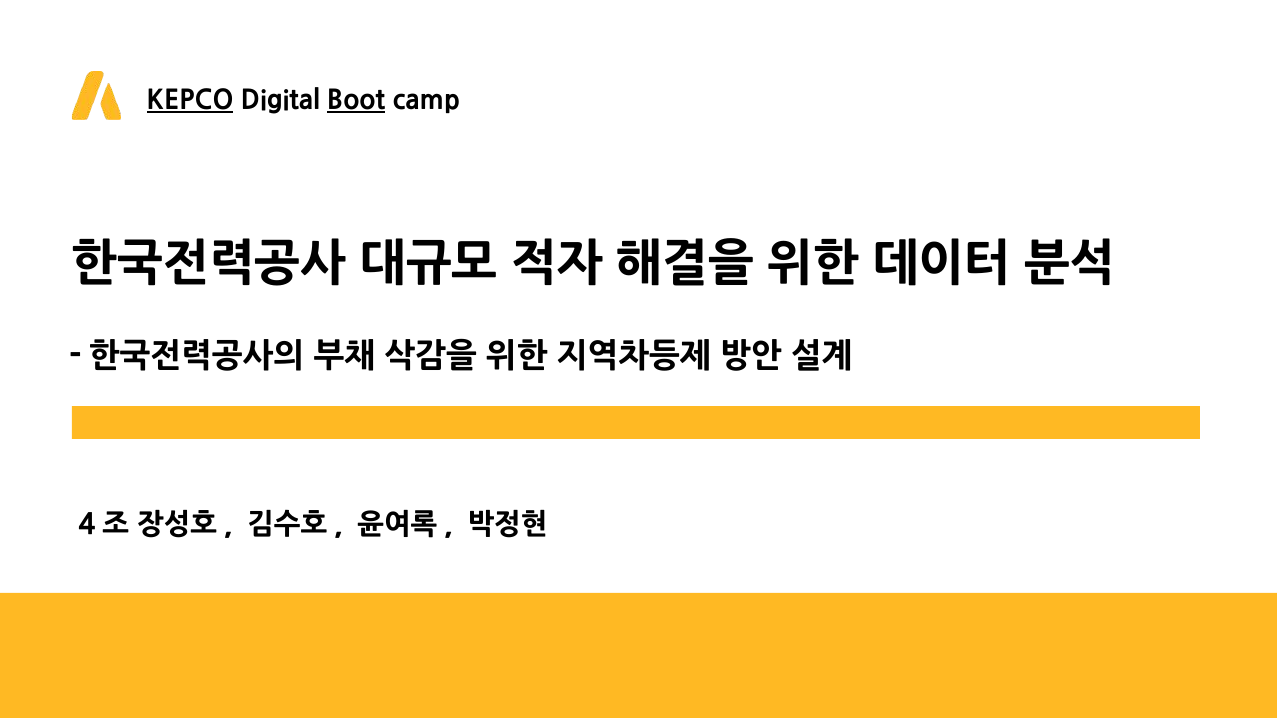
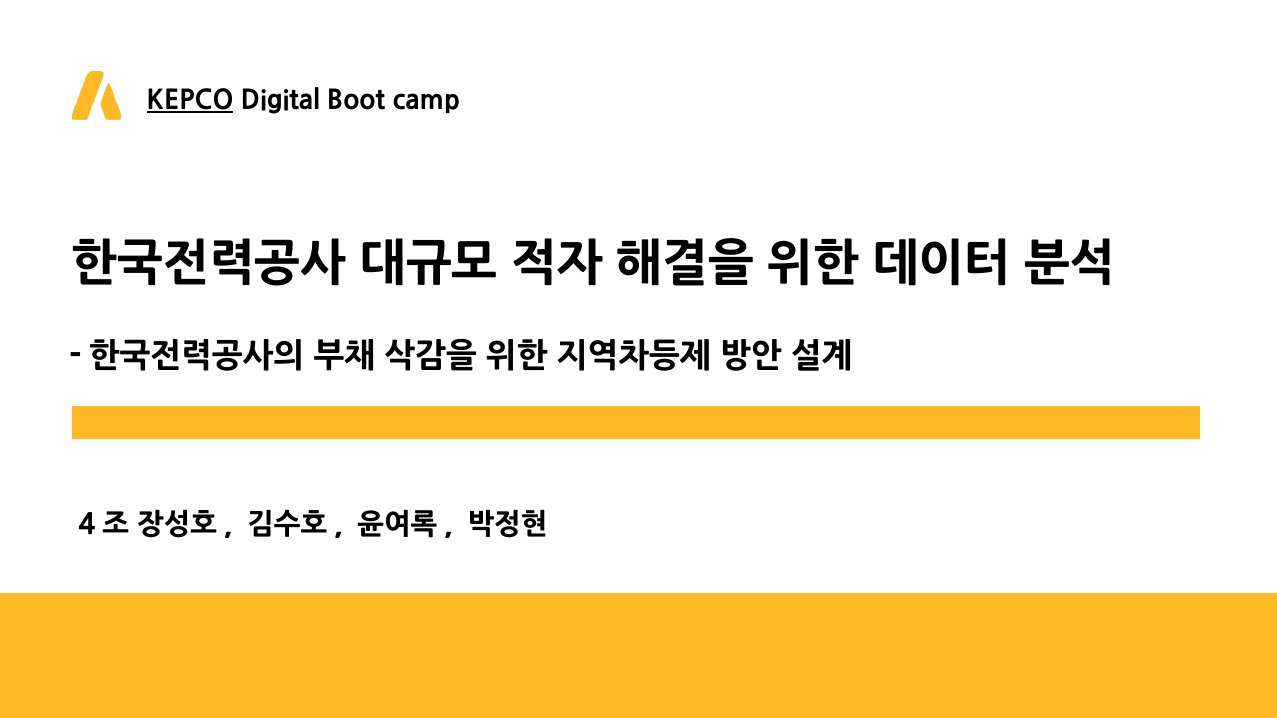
Boot underline: present -> none (356, 101)
